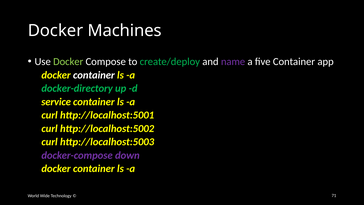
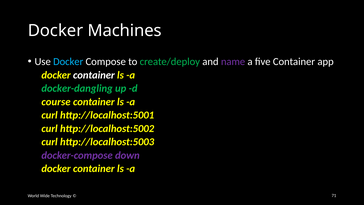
Docker colour: light green -> light blue (68, 62)
docker-directory: docker-directory -> docker-dangling (77, 88)
service: service -> course (56, 102)
